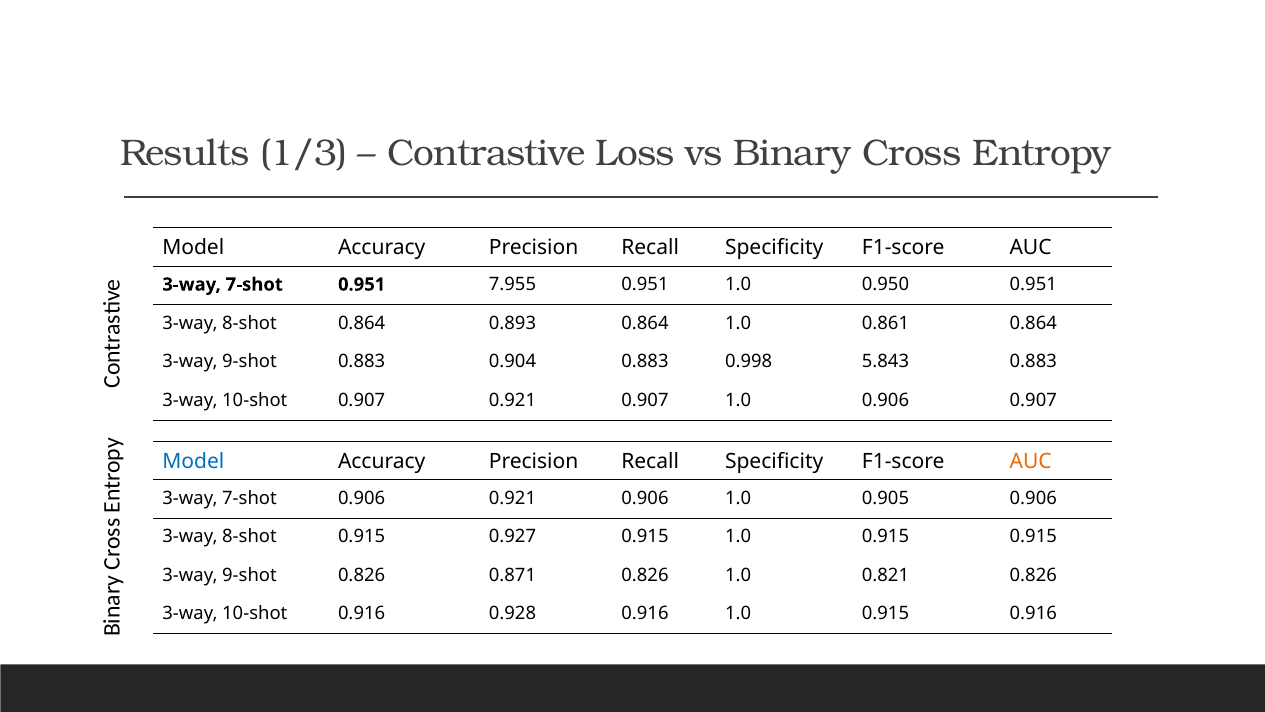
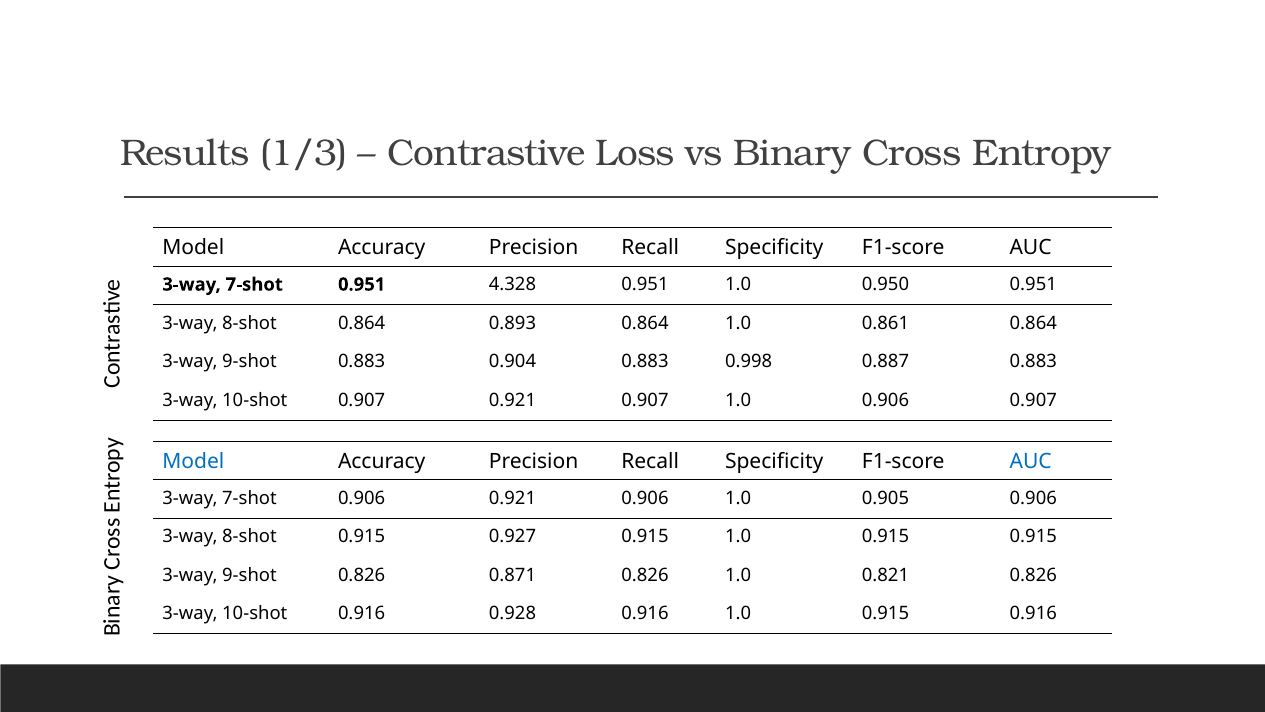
7.955: 7.955 -> 4.328 (512, 284)
5.843: 5.843 -> 0.887 (885, 361)
AUC colour: orange -> blue (1031, 461)
